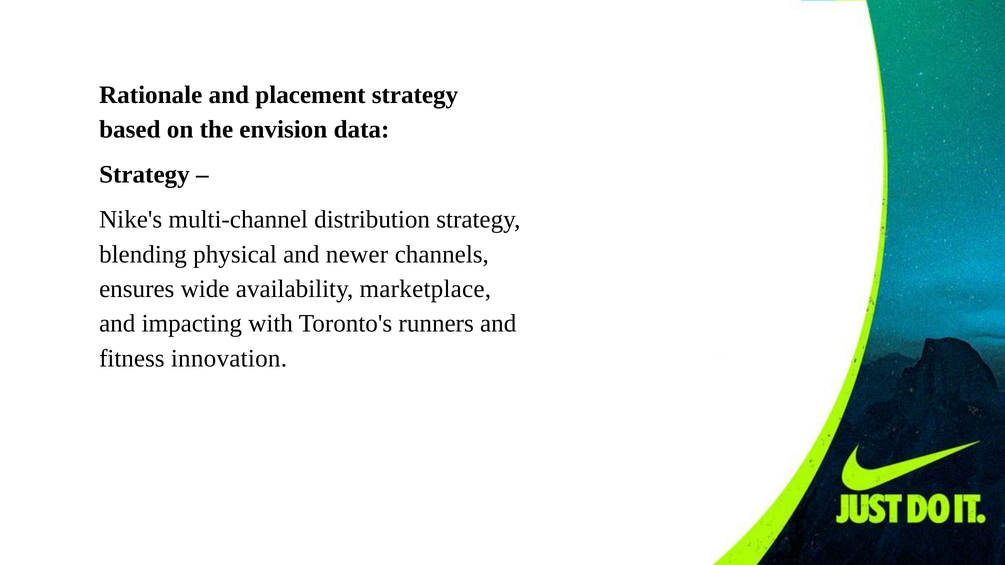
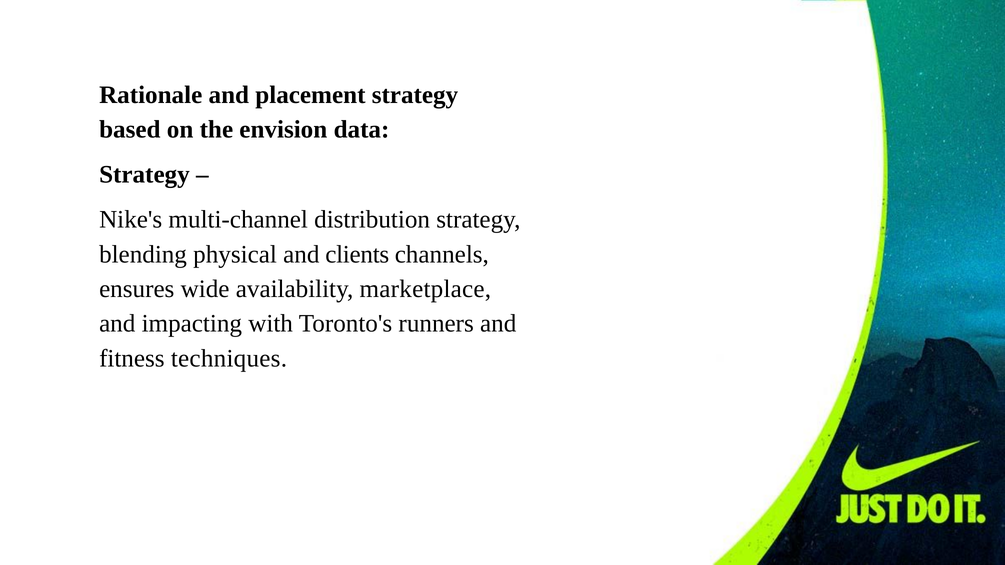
newer: newer -> clients (357, 254)
innovation: innovation -> techniques (229, 358)
